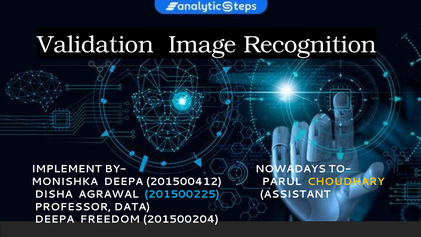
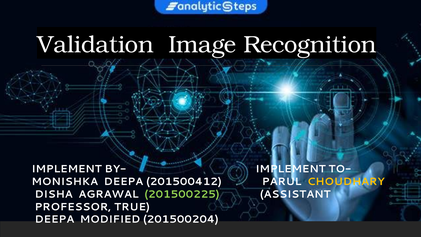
BY- NOWADAYS: NOWADAYS -> IMPLEMENT (291, 169)
201500225 colour: light blue -> light green (182, 194)
DATA: DATA -> TRUE (132, 207)
FREEDOM: FREEDOM -> MODIFIED (110, 219)
